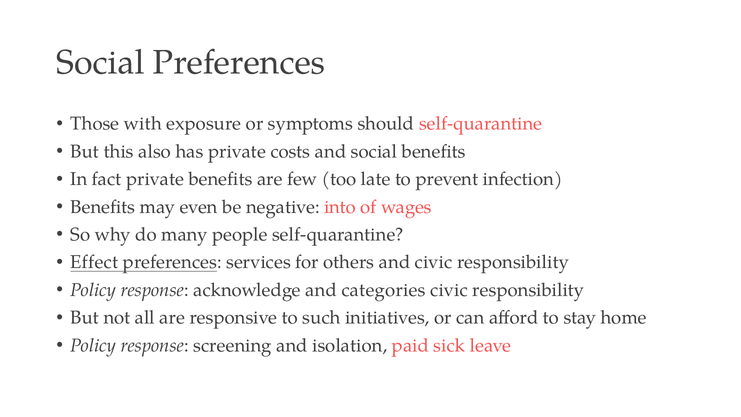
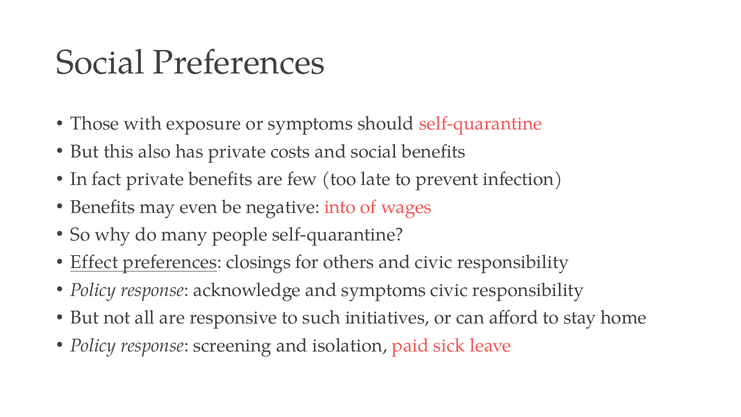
services: services -> closings (259, 262)
and categories: categories -> symptoms (384, 290)
